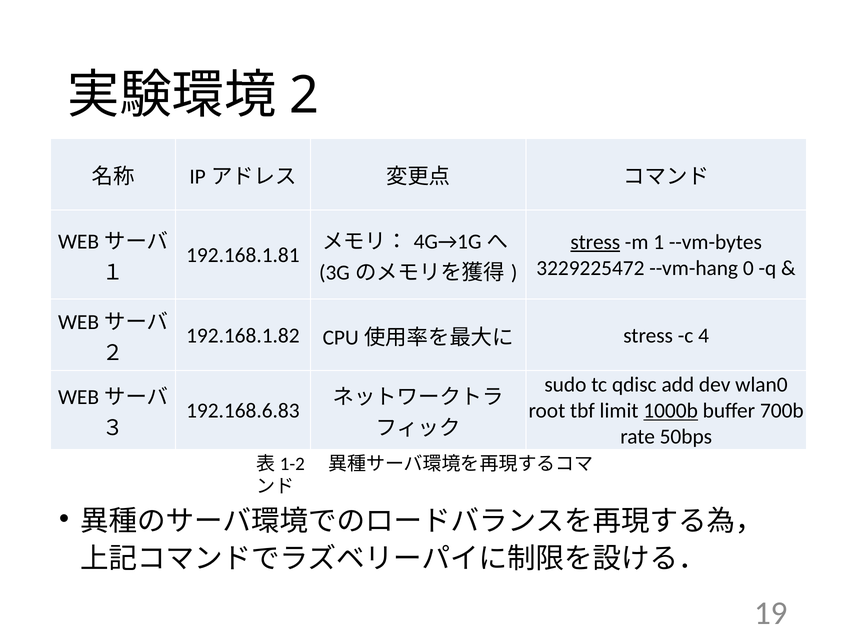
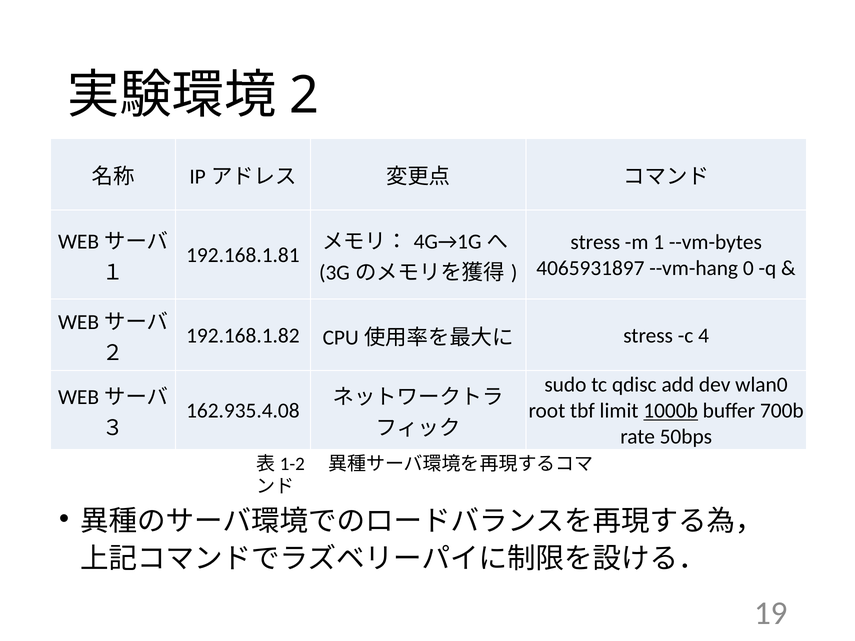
stress underline: present -> none (595, 242)
3229225472: 3229225472 -> 4065931897 (590, 268)
192.168.6.83: 192.168.6.83 -> 162.935.4.08 (243, 411)
